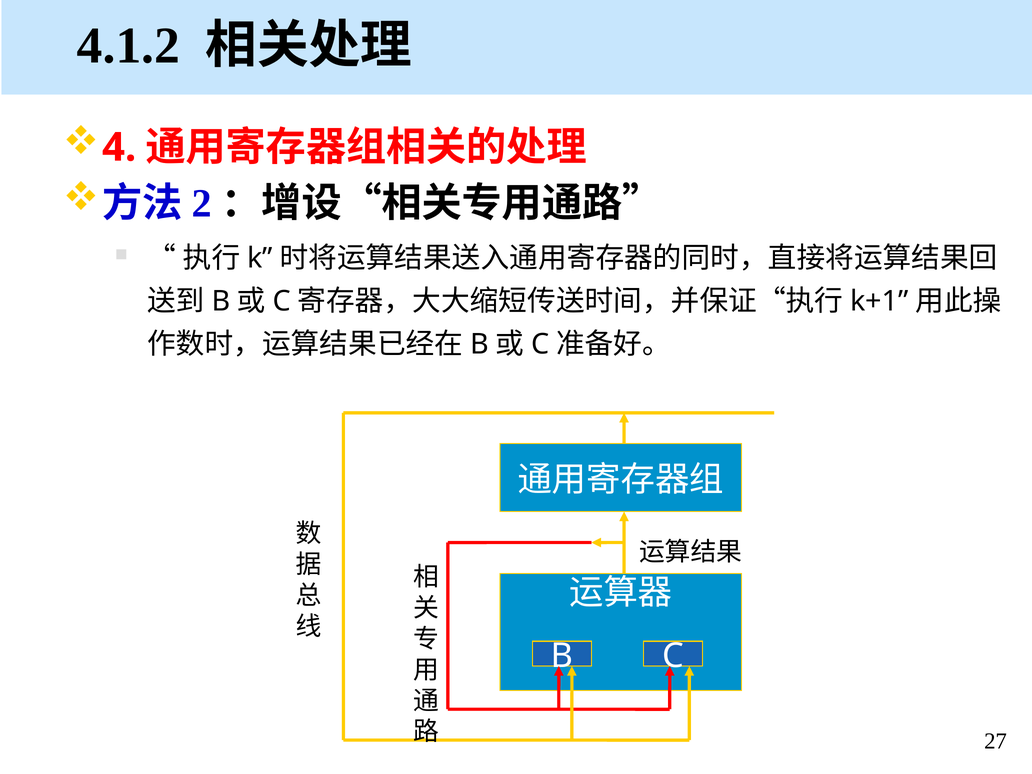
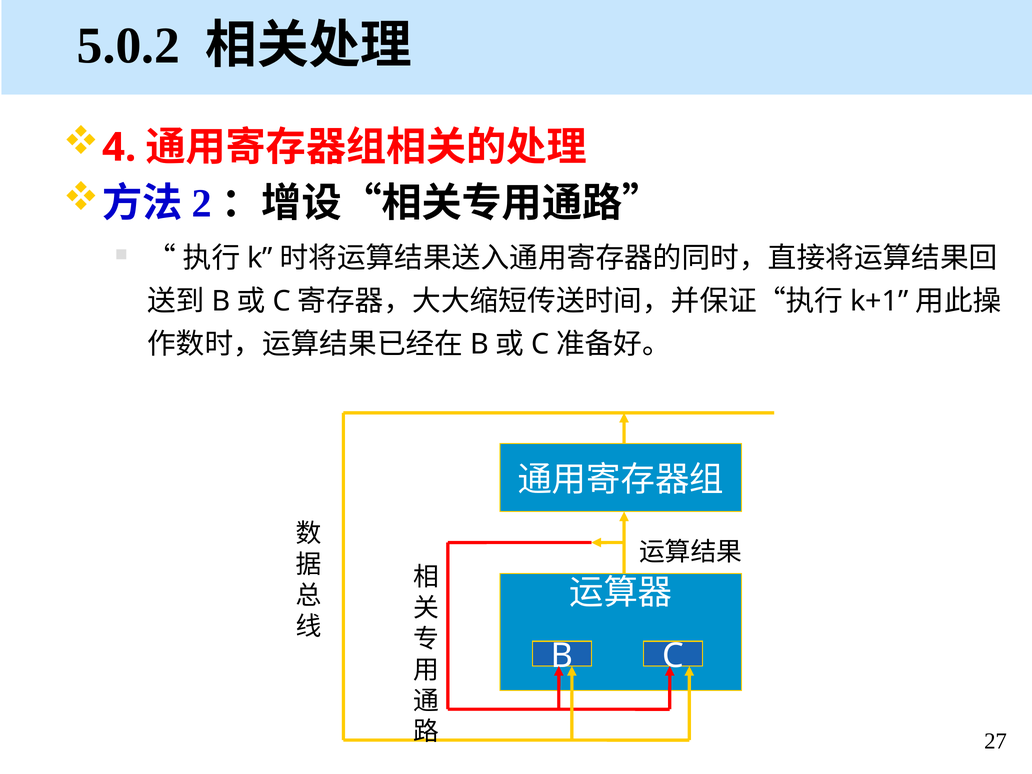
4.1.2: 4.1.2 -> 5.0.2 (129, 46)
